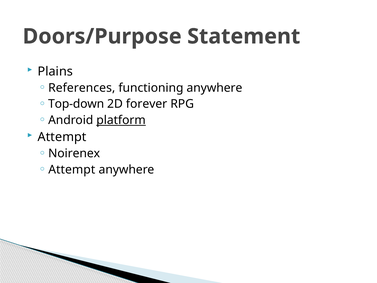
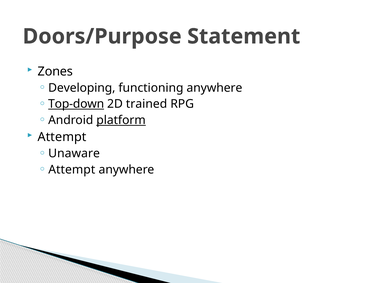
Plains: Plains -> Zones (55, 71)
References: References -> Developing (82, 88)
Top-down underline: none -> present (76, 104)
forever: forever -> trained (147, 104)
Noirenex: Noirenex -> Unaware (74, 153)
